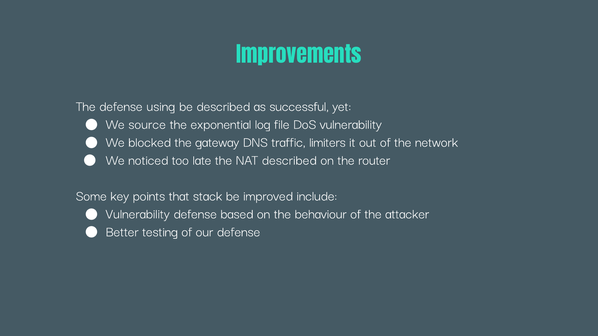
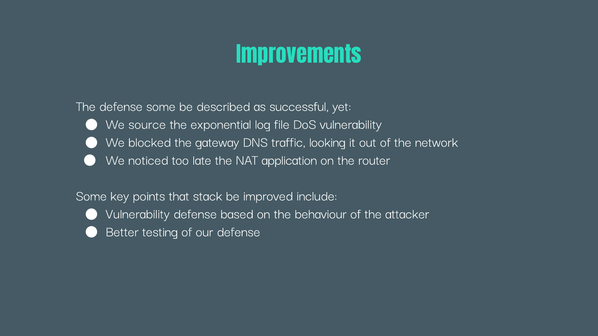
defense using: using -> some (161, 106)
limiters: limiters -> looking (327, 142)
NAT described: described -> application (289, 160)
